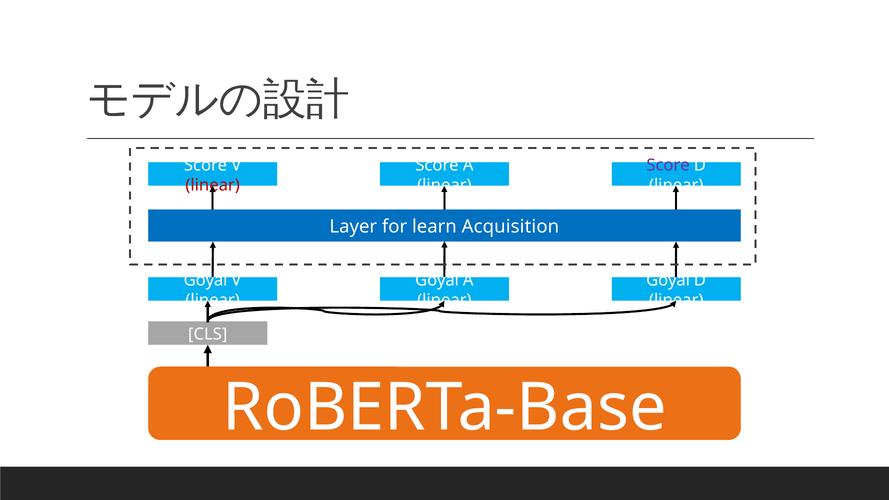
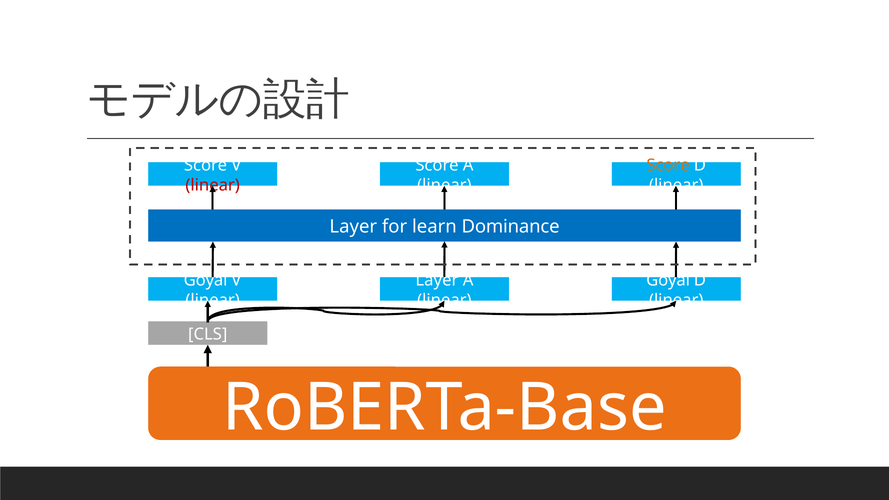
Score colour: purple -> orange (668, 165)
Acquisition: Acquisition -> Dominance (511, 227)
Goyal: Goyal -> Layer (437, 280)
